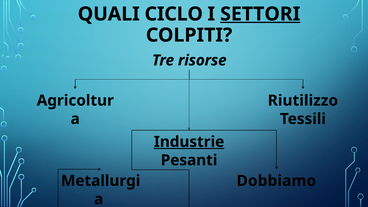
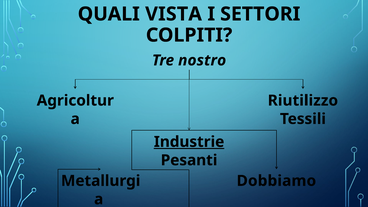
CICLO: CICLO -> VISTA (174, 14)
SETTORI underline: present -> none (260, 14)
risorse: risorse -> nostro (202, 60)
